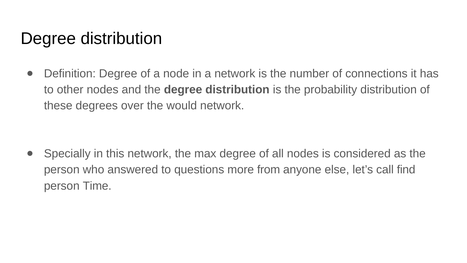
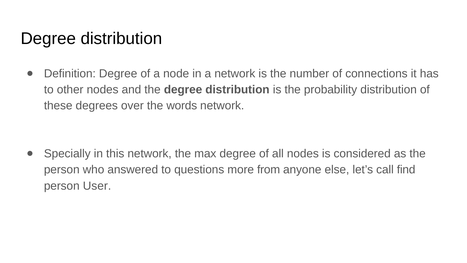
would: would -> words (182, 106)
Time: Time -> User (97, 186)
